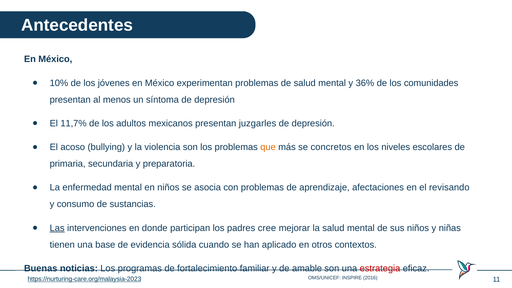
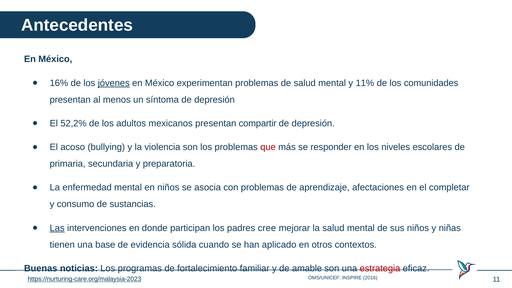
10%: 10% -> 16% (59, 83)
jóvenes underline: none -> present (114, 83)
36%: 36% -> 11% (365, 83)
11,7%: 11,7% -> 52,2% (74, 123)
juzgarles: juzgarles -> compartir (258, 123)
que colour: orange -> red (268, 147)
concretos: concretos -> responder (331, 147)
revisando: revisando -> completar (449, 188)
